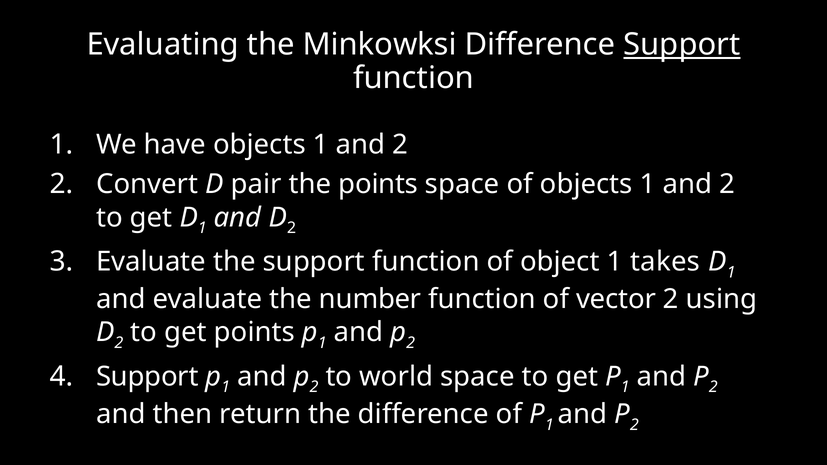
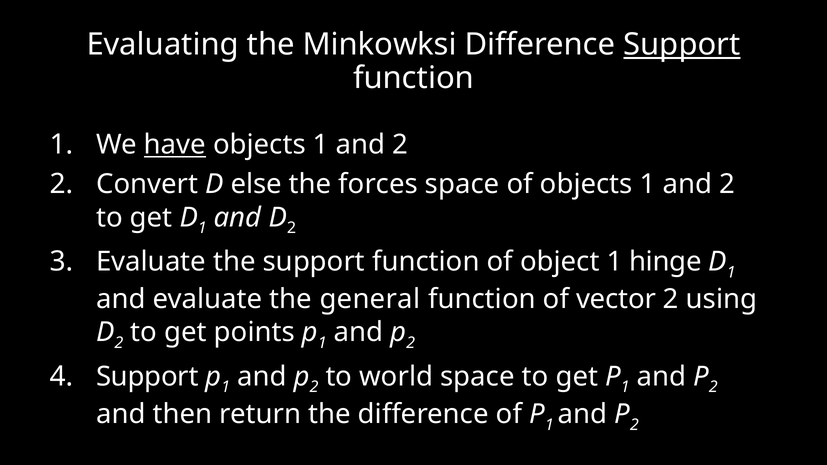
have underline: none -> present (175, 145)
pair: pair -> else (256, 184)
the points: points -> forces (378, 184)
takes: takes -> hinge (665, 262)
number: number -> general (370, 299)
